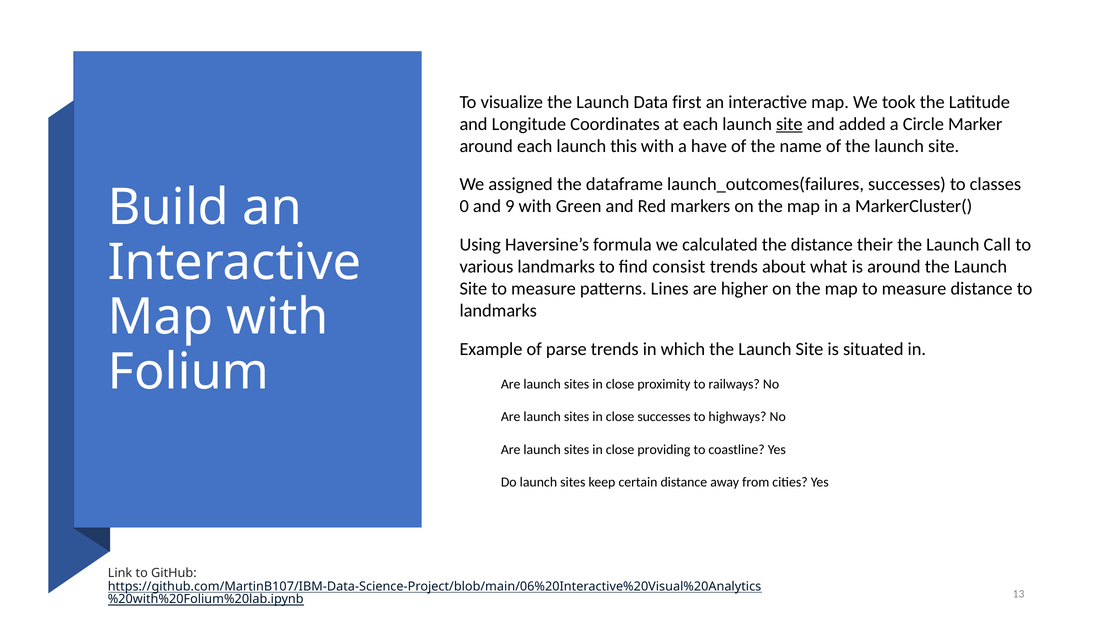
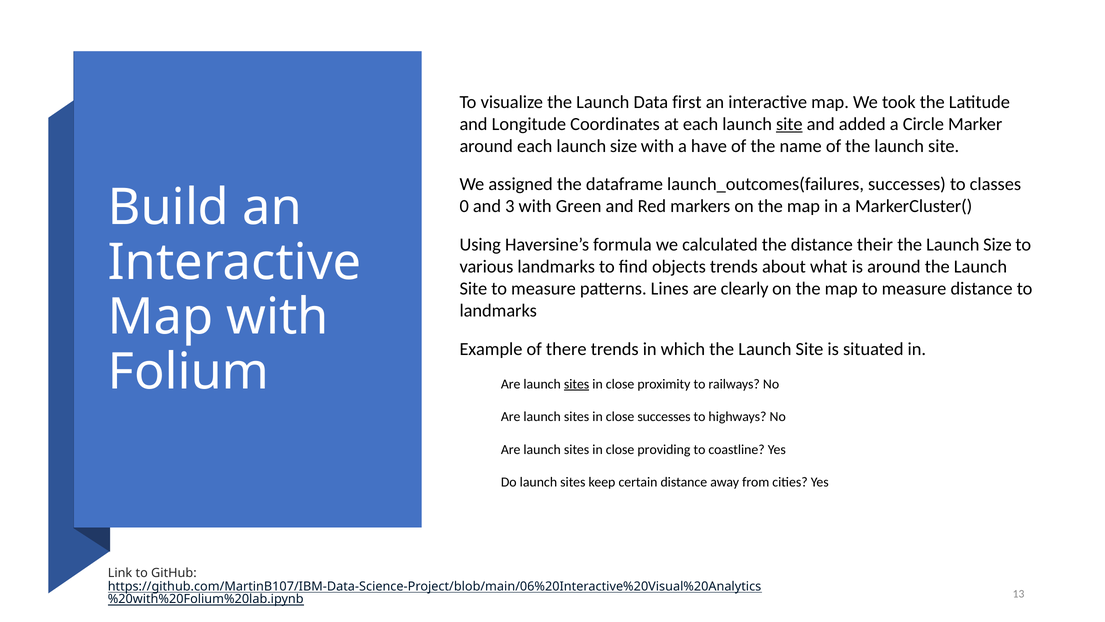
each launch this: this -> size (624, 146)
9: 9 -> 3 (510, 206)
the Launch Call: Call -> Size (998, 244)
consist: consist -> objects (679, 266)
higher: higher -> clearly (745, 289)
parse: parse -> there (566, 349)
sites underline: none -> present (577, 384)
